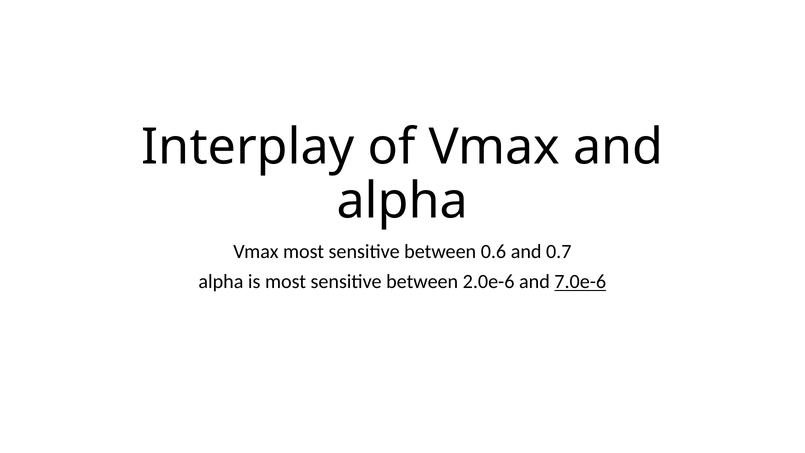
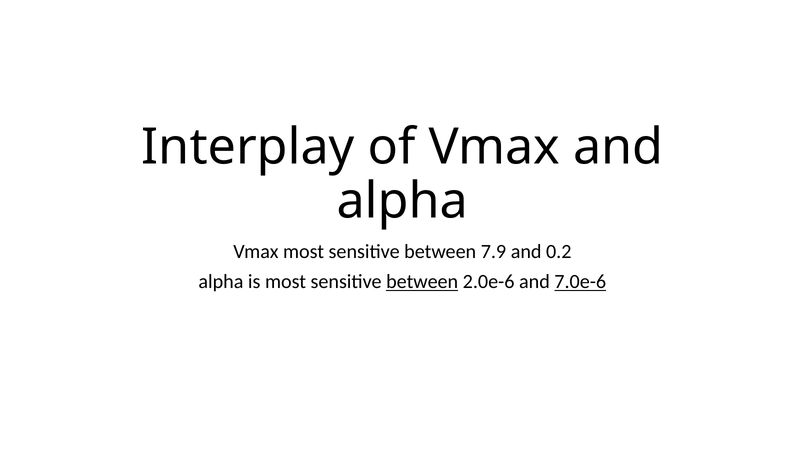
0.6: 0.6 -> 7.9 (493, 252)
0.7: 0.7 -> 0.2 (559, 252)
between underline: none -> present (422, 282)
